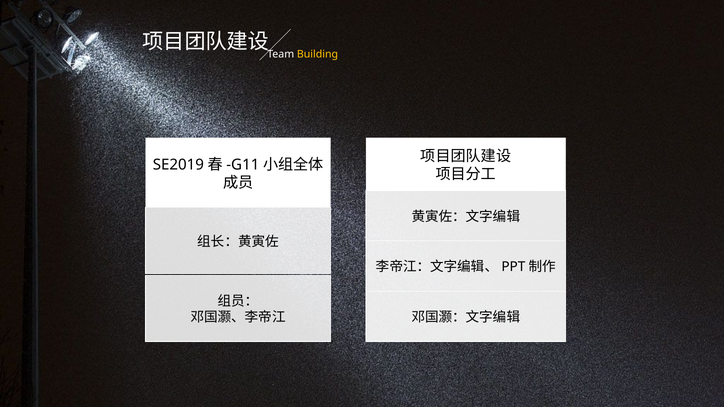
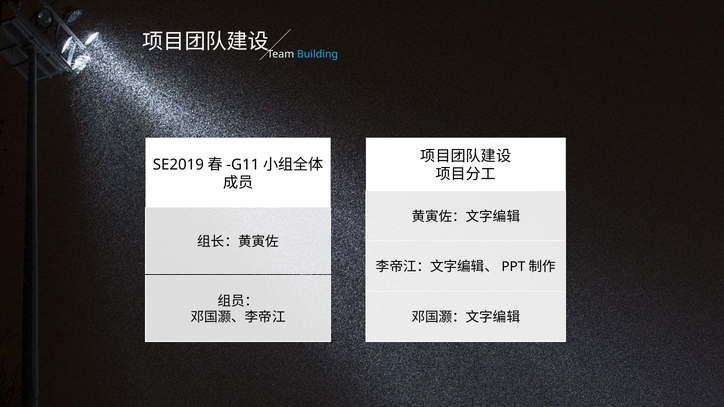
Building colour: yellow -> light blue (318, 54)
